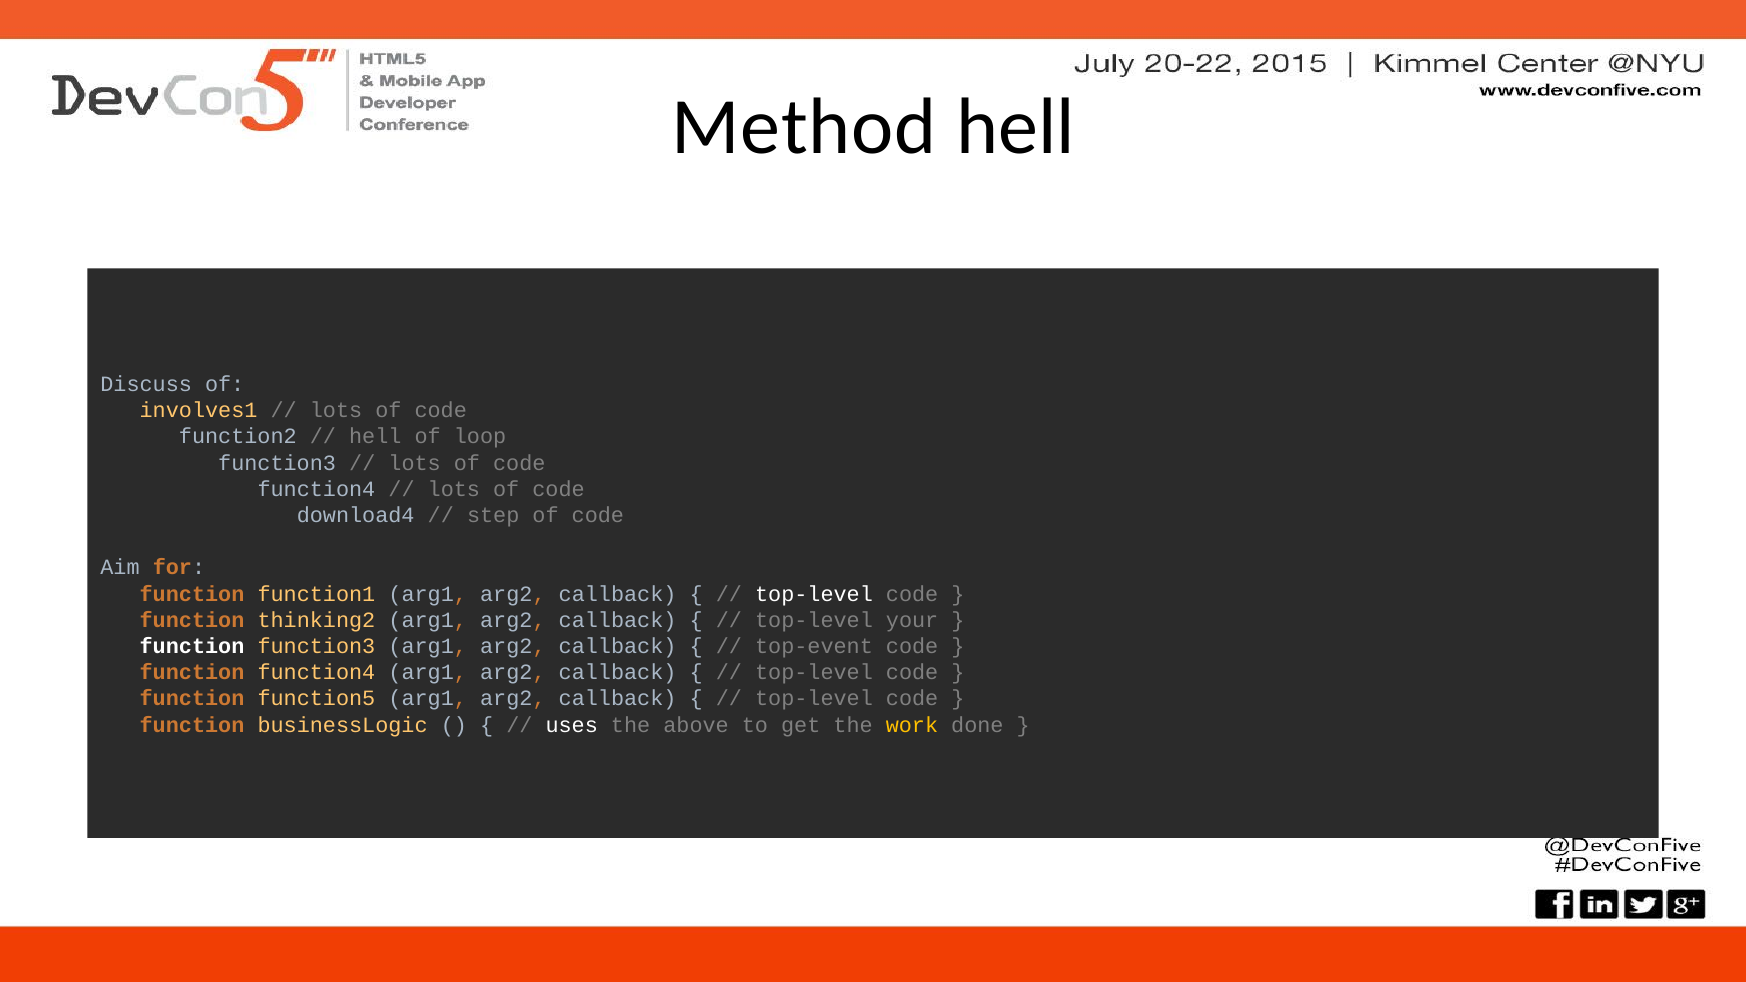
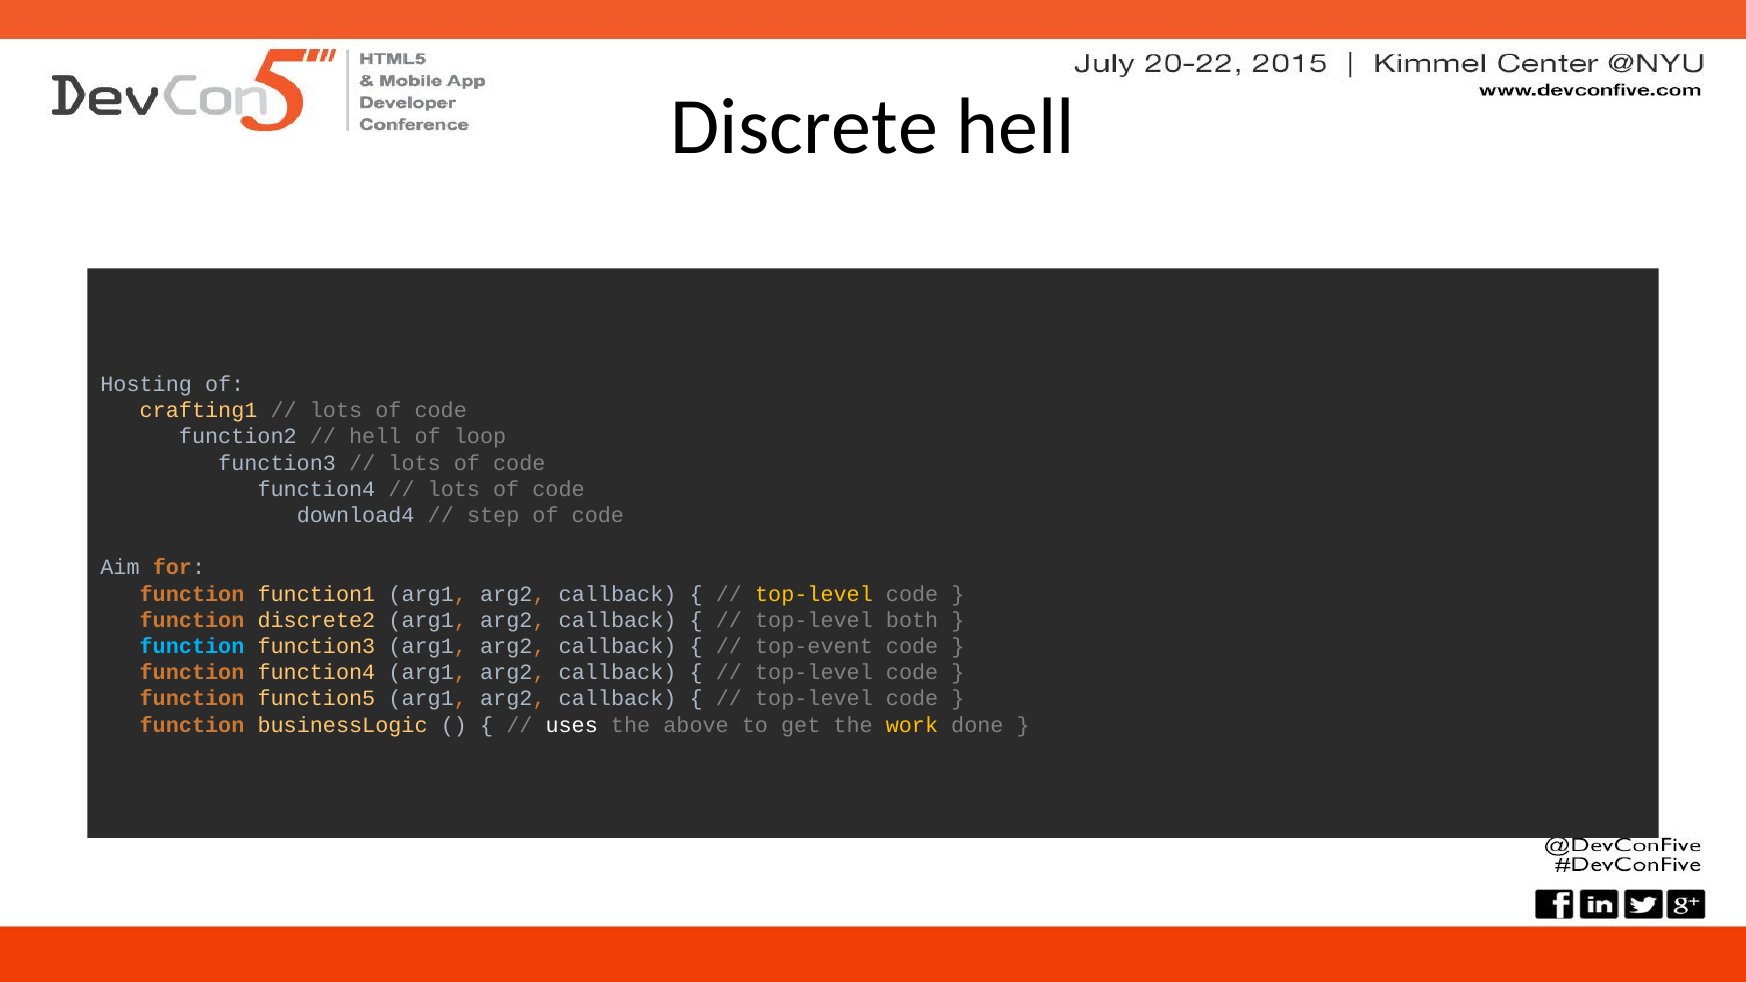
Method: Method -> Discrete (804, 127)
Discuss: Discuss -> Hosting (146, 384)
involves1: involves1 -> crafting1 (199, 411)
top-level colour: white -> yellow (814, 594)
thinking2: thinking2 -> discrete2 (316, 620)
your: your -> both (912, 620)
function colour: white -> light blue (192, 646)
